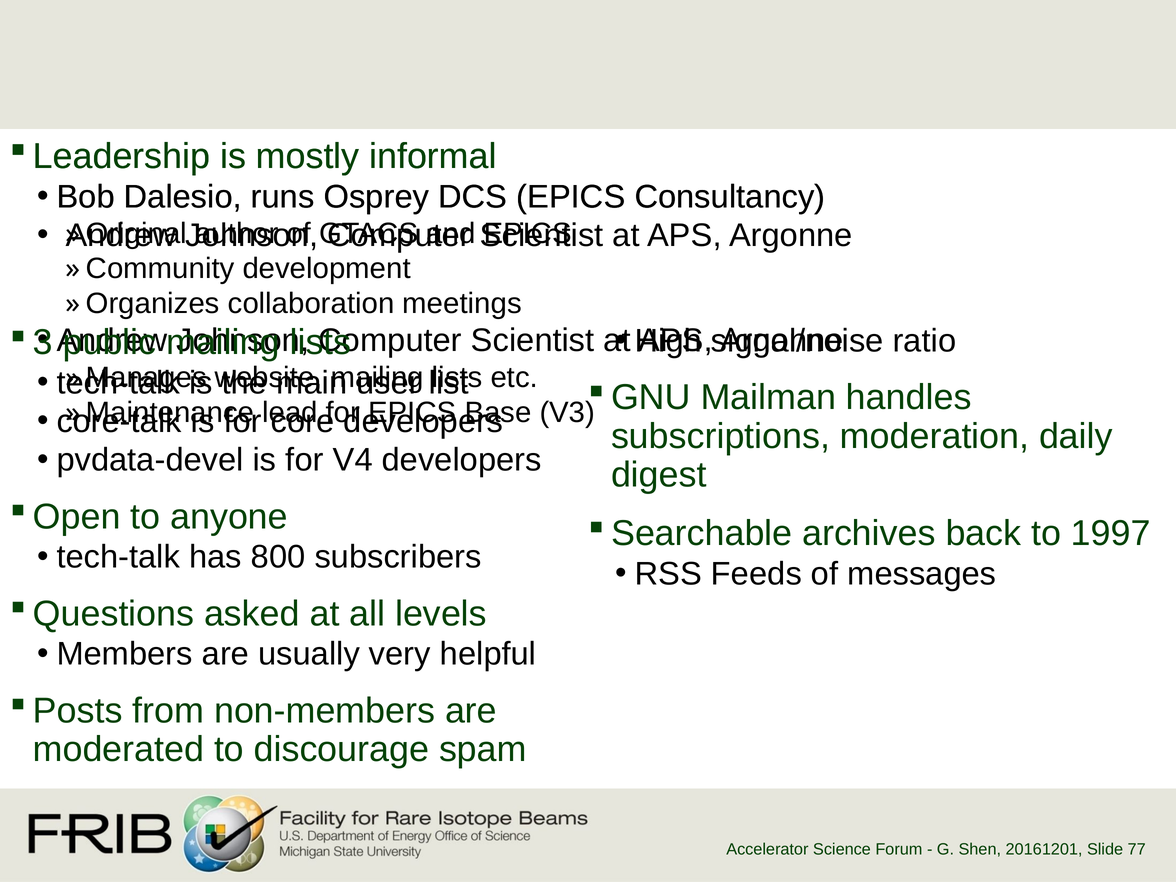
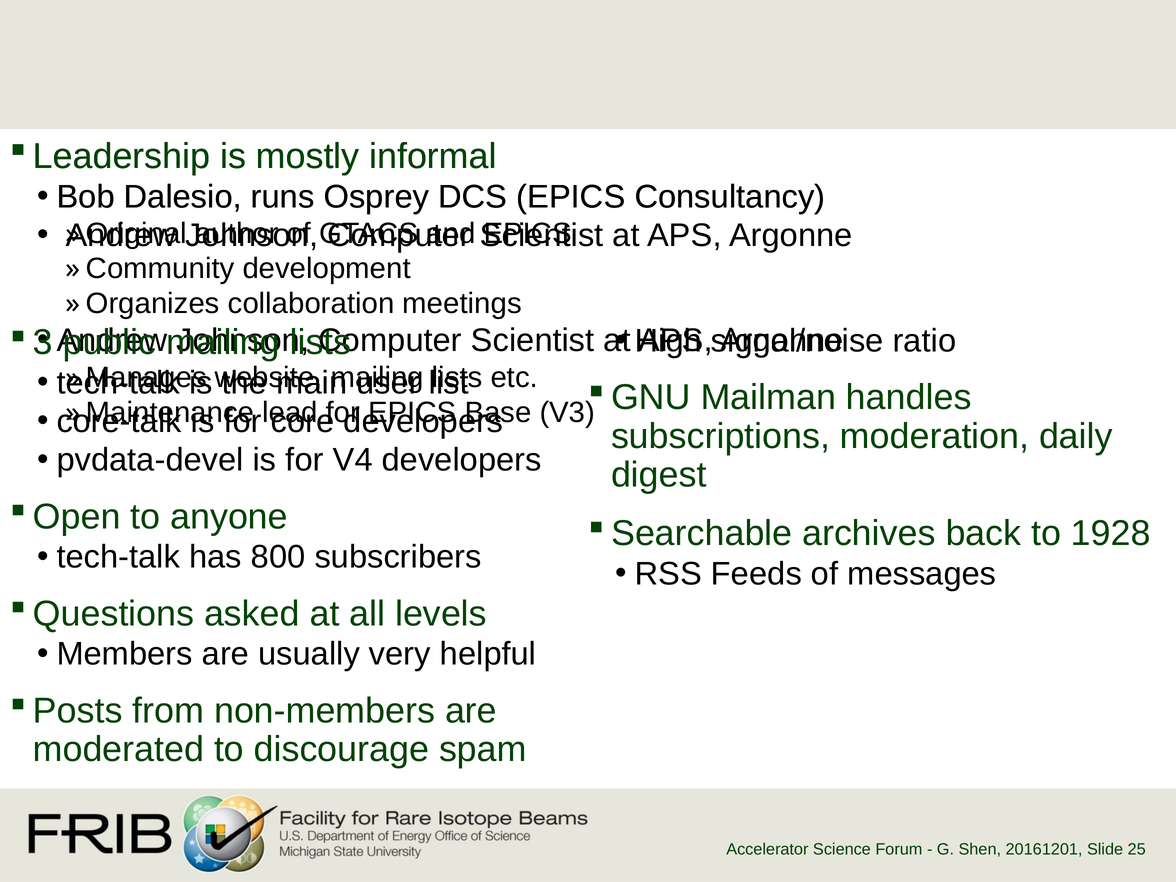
1997: 1997 -> 1928 (1111, 534)
77: 77 -> 25 (1137, 850)
